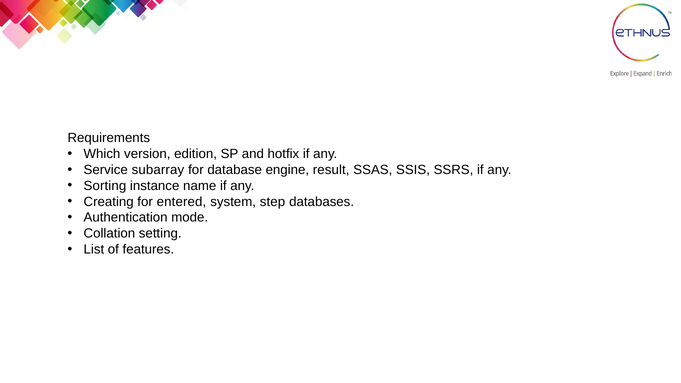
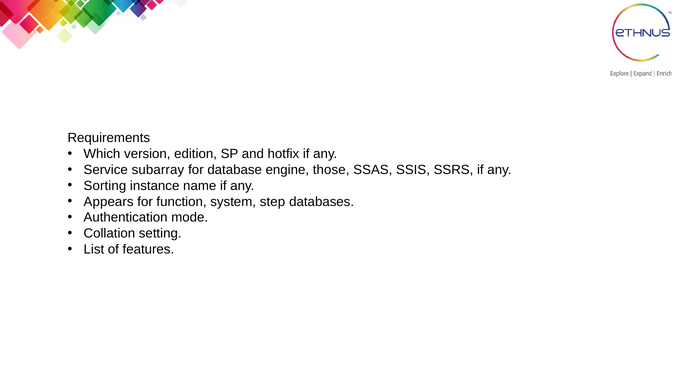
result: result -> those (331, 170)
Creating: Creating -> Appears (109, 202)
entered: entered -> function (182, 202)
